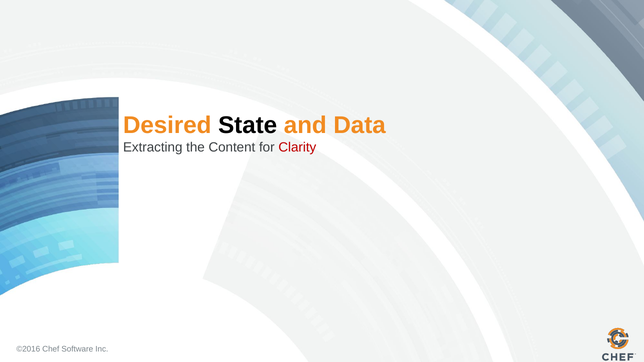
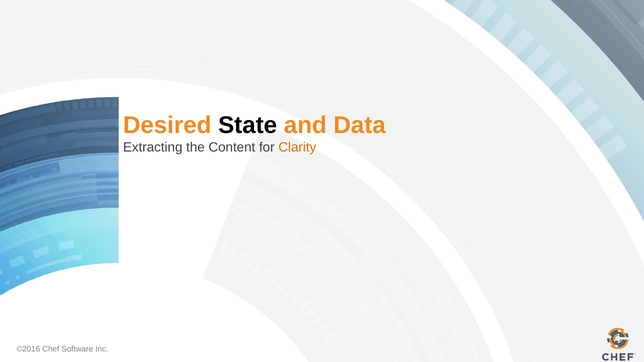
Clarity colour: red -> orange (297, 148)
